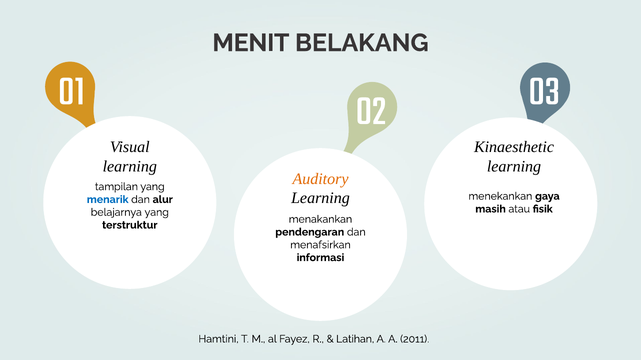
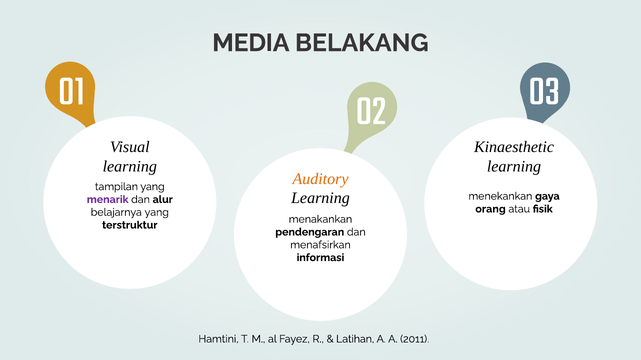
MENIT: MENIT -> MEDIA (251, 43)
menarik colour: blue -> purple (108, 200)
masih: masih -> orang (491, 209)
